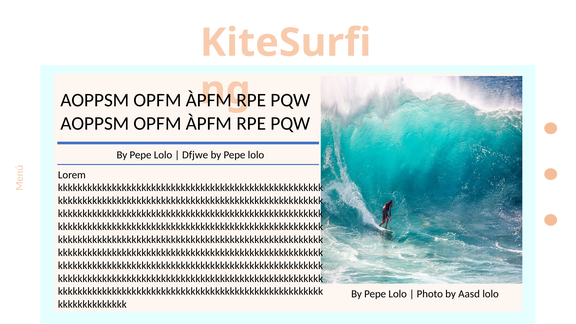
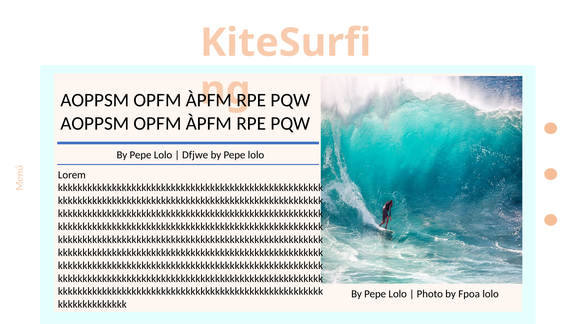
Aasd: Aasd -> Fpoa (469, 294)
